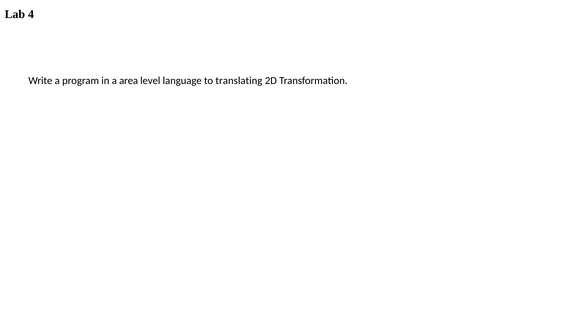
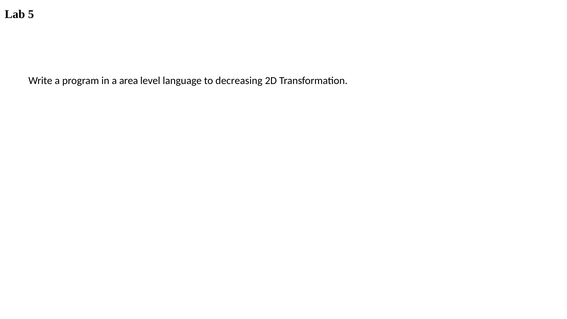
4: 4 -> 5 (31, 14)
translating: translating -> decreasing (239, 80)
